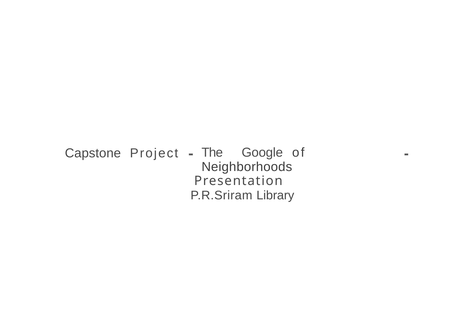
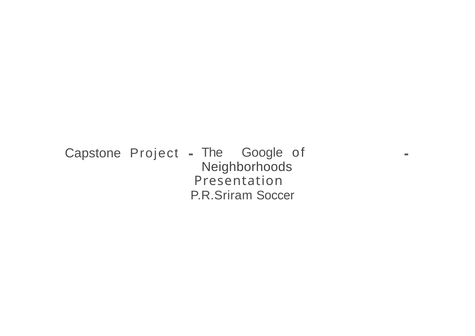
Library: Library -> Soccer (275, 195)
